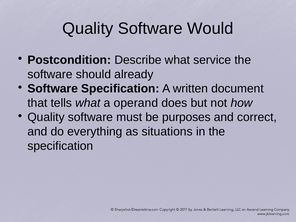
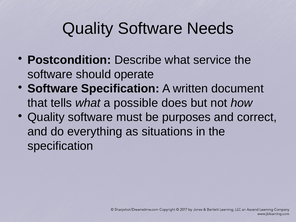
Would: Would -> Needs (210, 29)
already: already -> operate (134, 74)
operand: operand -> possible (136, 103)
